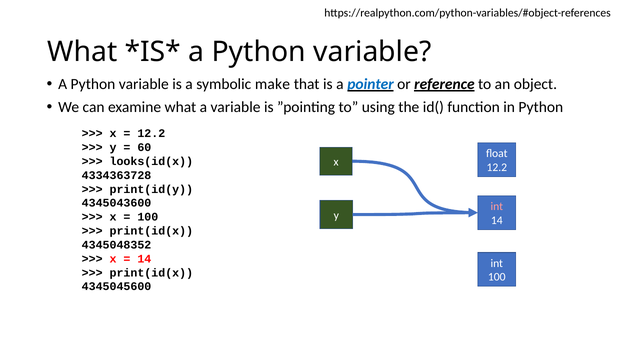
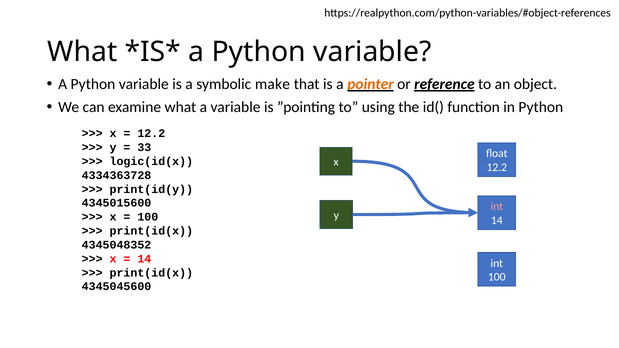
pointer colour: blue -> orange (371, 84)
60: 60 -> 33 (144, 148)
looks(id(x: looks(id(x -> logic(id(x (151, 161)
4345043600: 4345043600 -> 4345015600 (117, 203)
